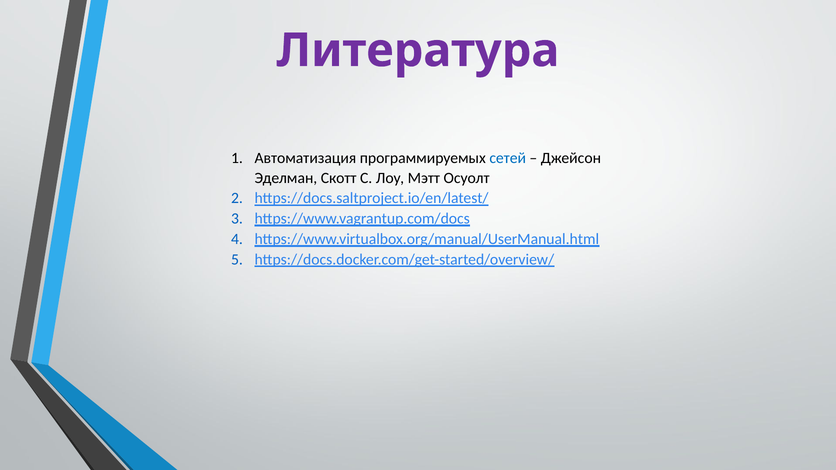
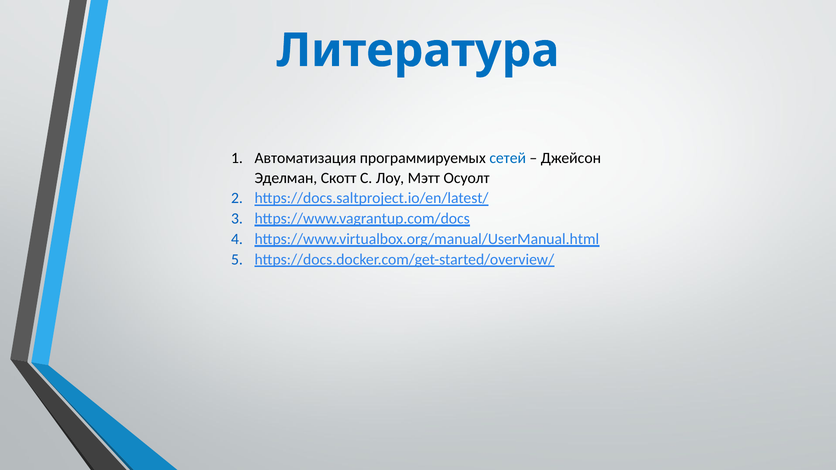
Литература colour: purple -> blue (418, 51)
